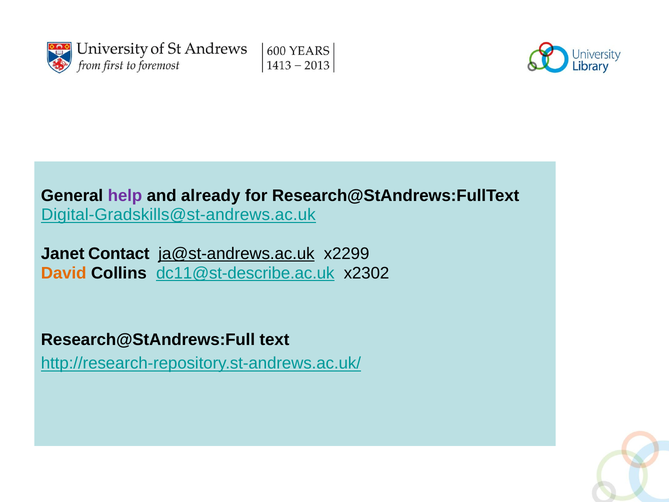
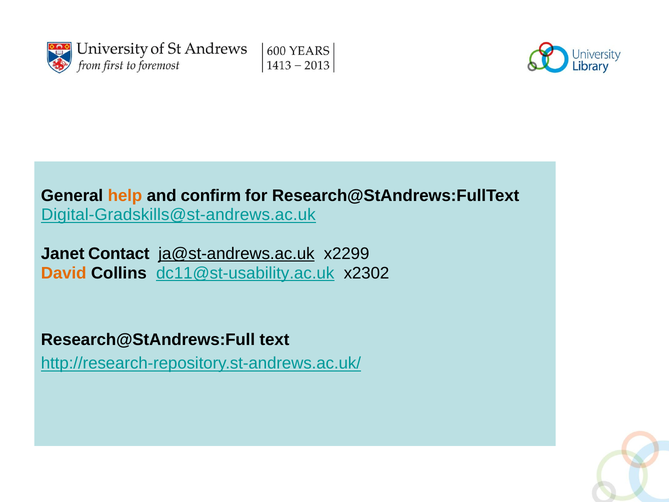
help colour: purple -> orange (125, 195)
already: already -> confirm (211, 195)
dc11@st-describe.ac.uk: dc11@st-describe.ac.uk -> dc11@st-usability.ac.uk (245, 273)
